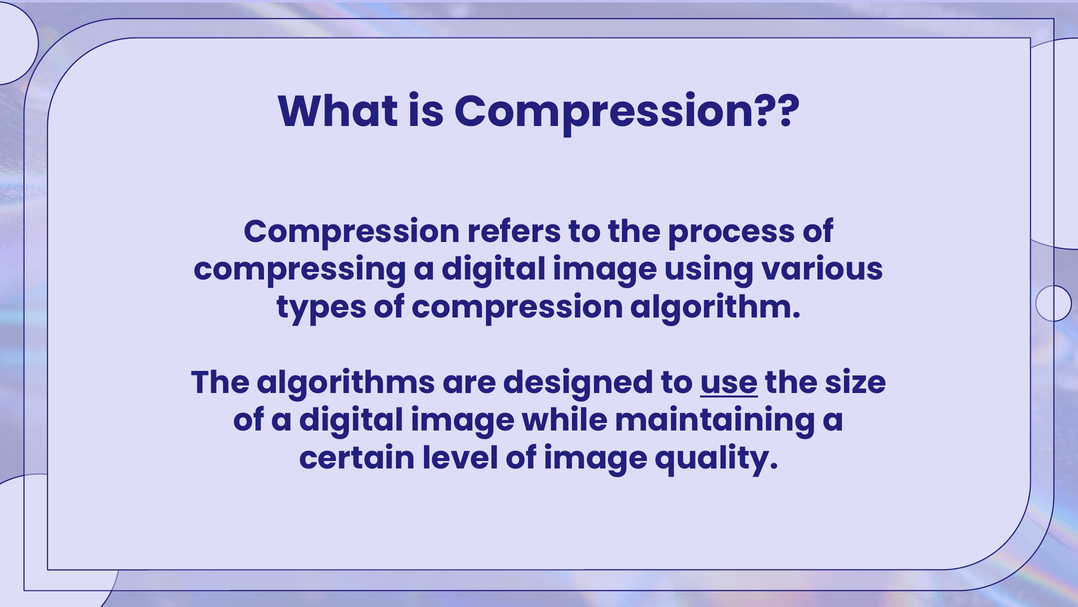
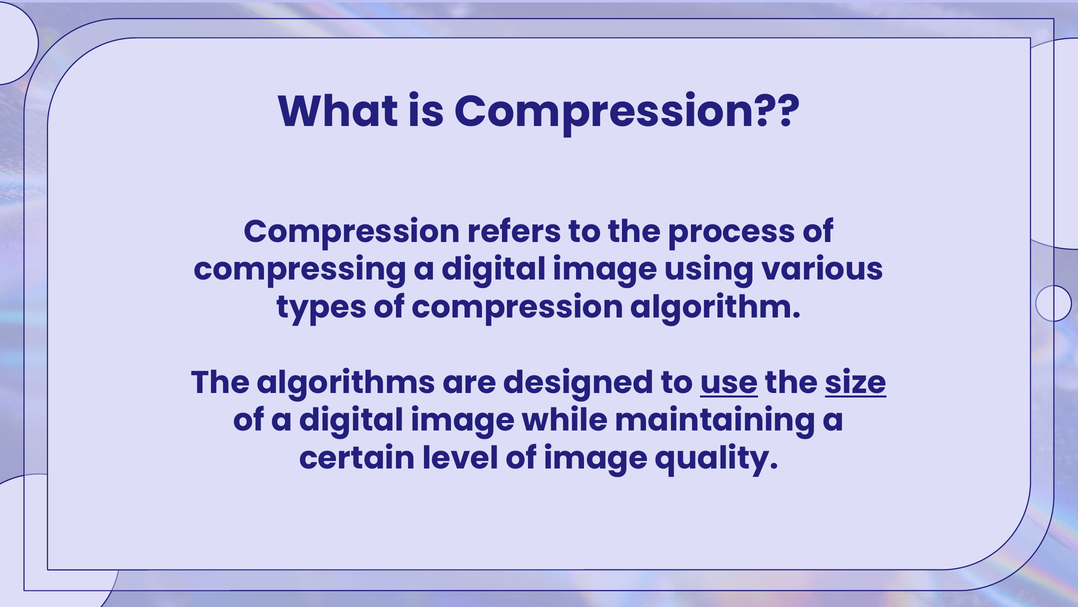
size underline: none -> present (856, 382)
